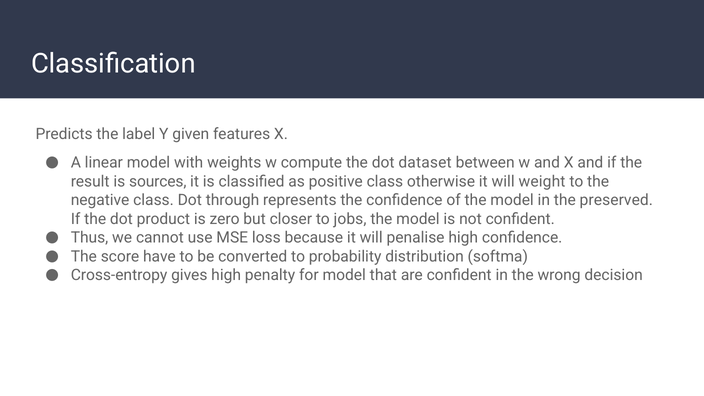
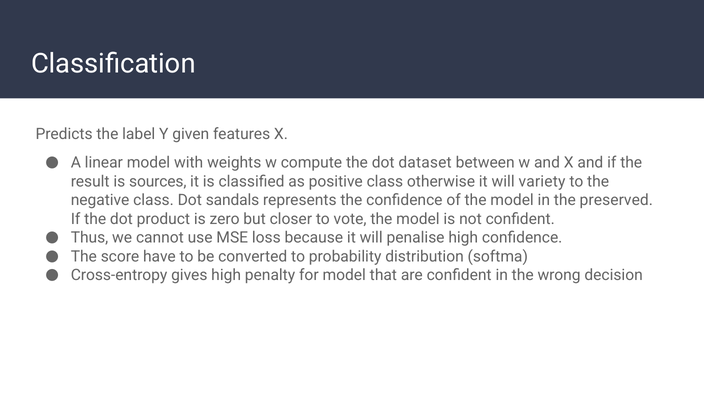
weight: weight -> variety (542, 181)
through: through -> sandals (233, 200)
jobs: jobs -> vote (350, 219)
